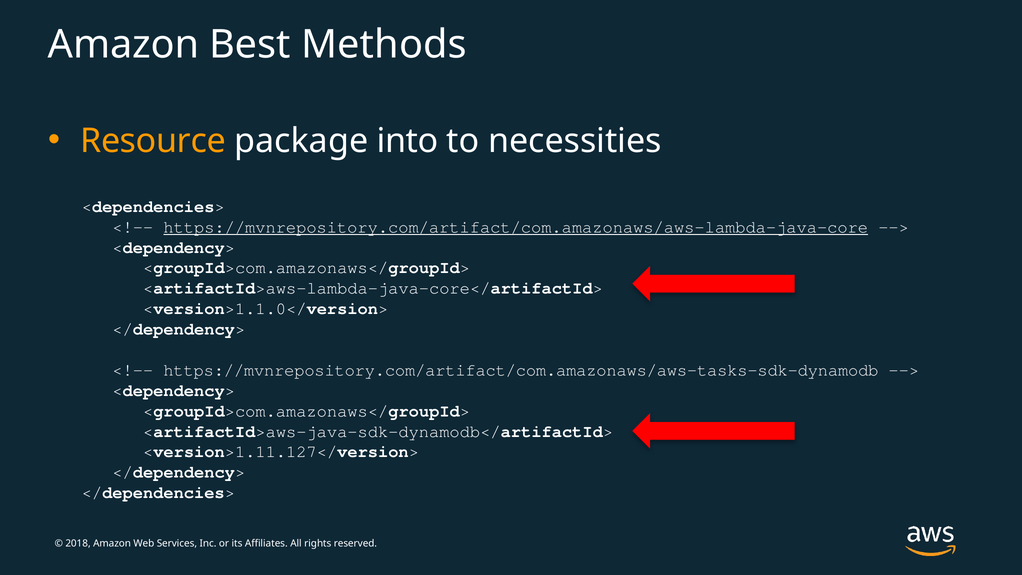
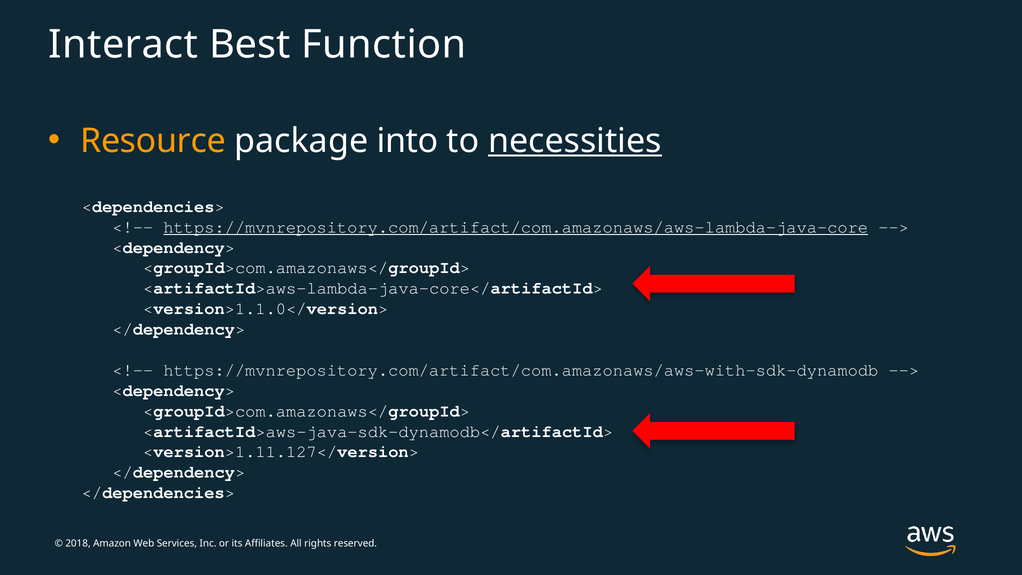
Amazon: Amazon -> Interact (123, 45)
Methods: Methods -> Function (384, 45)
necessities underline: none -> present (575, 141)
https://mvnrepository.com/artifact/com.amazonaws/aws-tasks-sdk-dynamodb: https://mvnrepository.com/artifact/com.amazonaws/aws-tasks-sdk-dynamodb -> https://mvnrepository.com/artifact/com.amazonaws/aws-with-sdk-dynamodb (521, 370)
